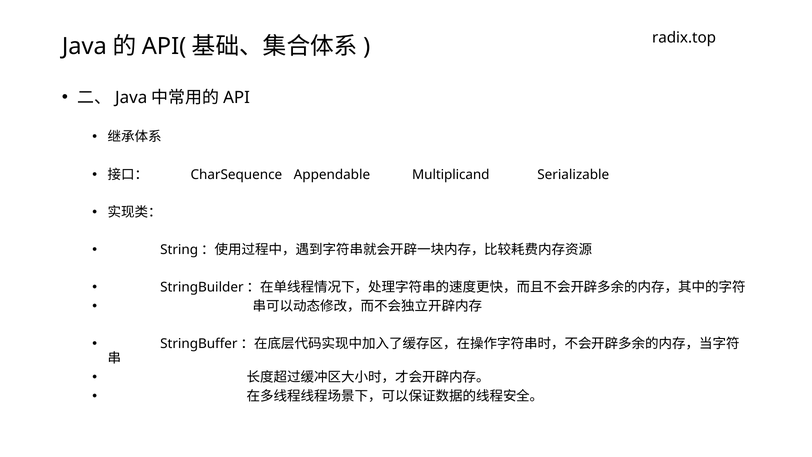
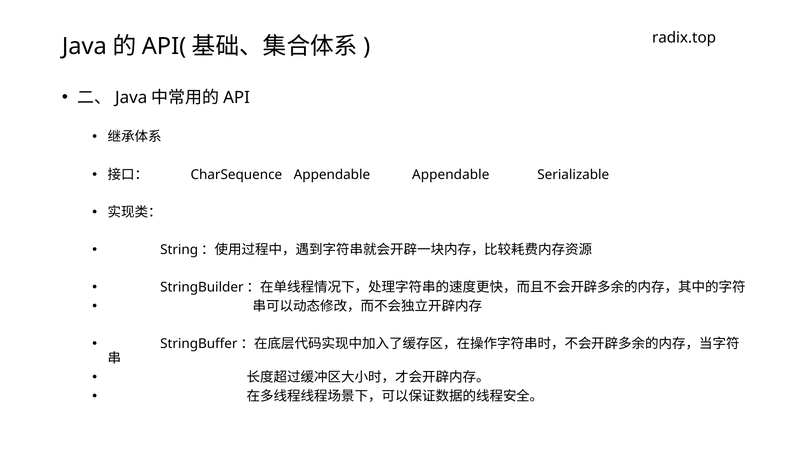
Appendable Multiplicand: Multiplicand -> Appendable (451, 175)
